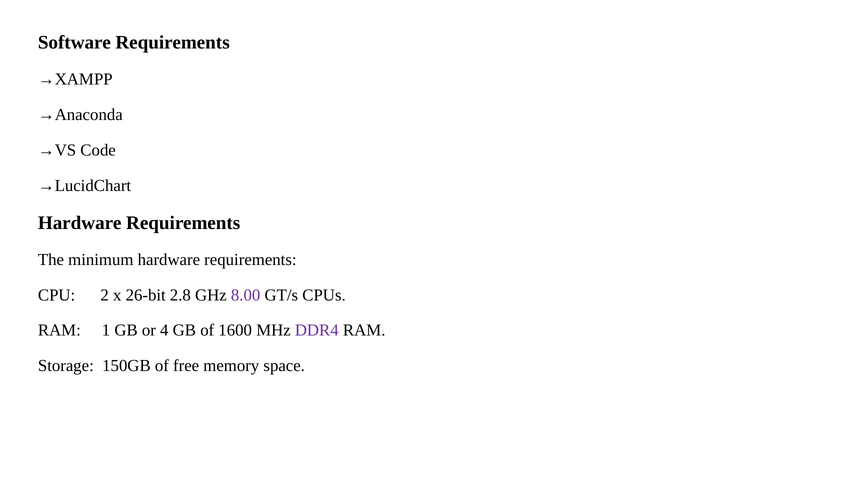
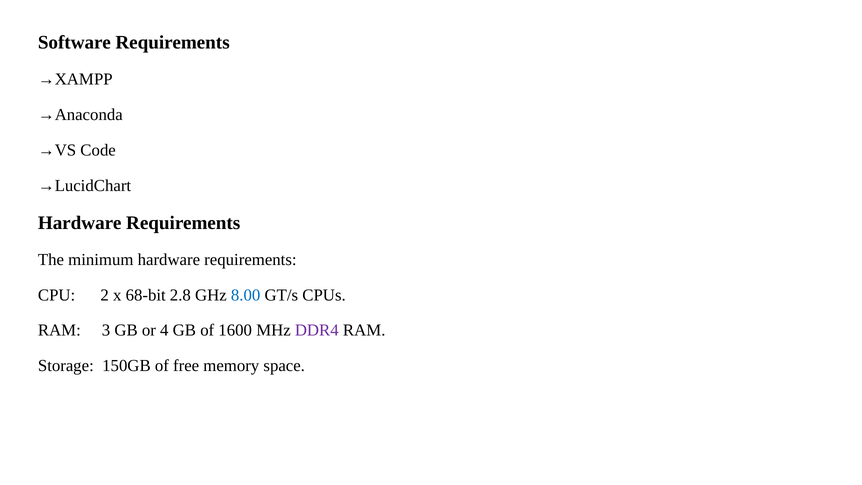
26-bit: 26-bit -> 68-bit (146, 295)
8.00 colour: purple -> blue (246, 295)
1: 1 -> 3 (106, 330)
